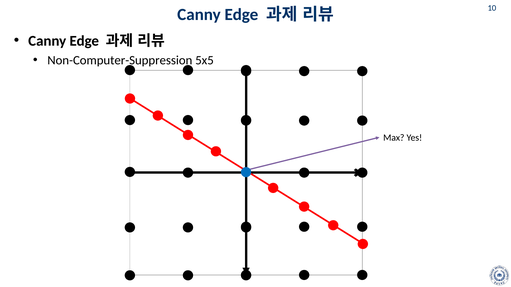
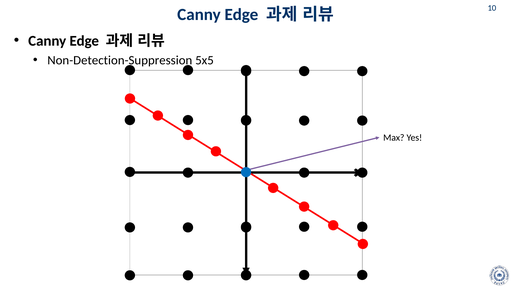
Non-Computer-Suppression: Non-Computer-Suppression -> Non-Detection-Suppression (120, 60)
